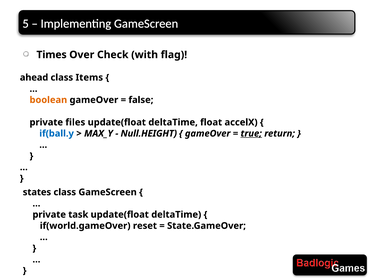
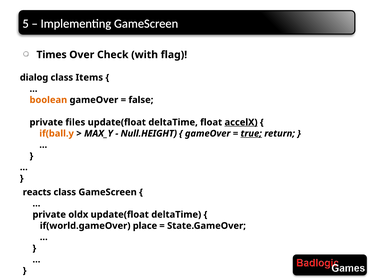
ahead: ahead -> dialog (34, 78)
accelX underline: none -> present (241, 123)
if(ball.y colour: blue -> orange (57, 134)
states: states -> reacts (37, 193)
task: task -> oldx (78, 215)
reset: reset -> place (145, 226)
